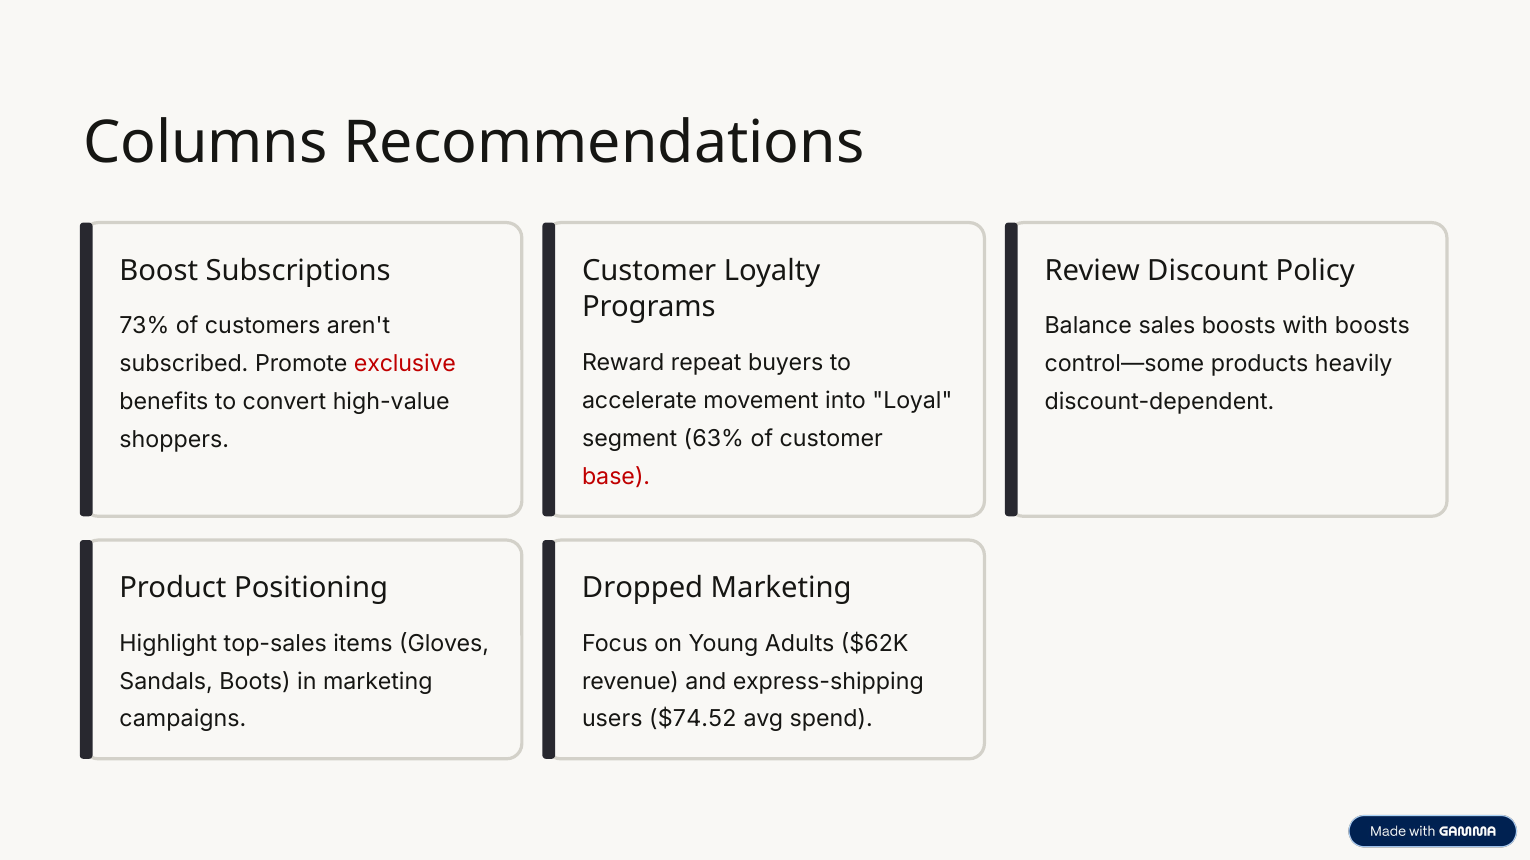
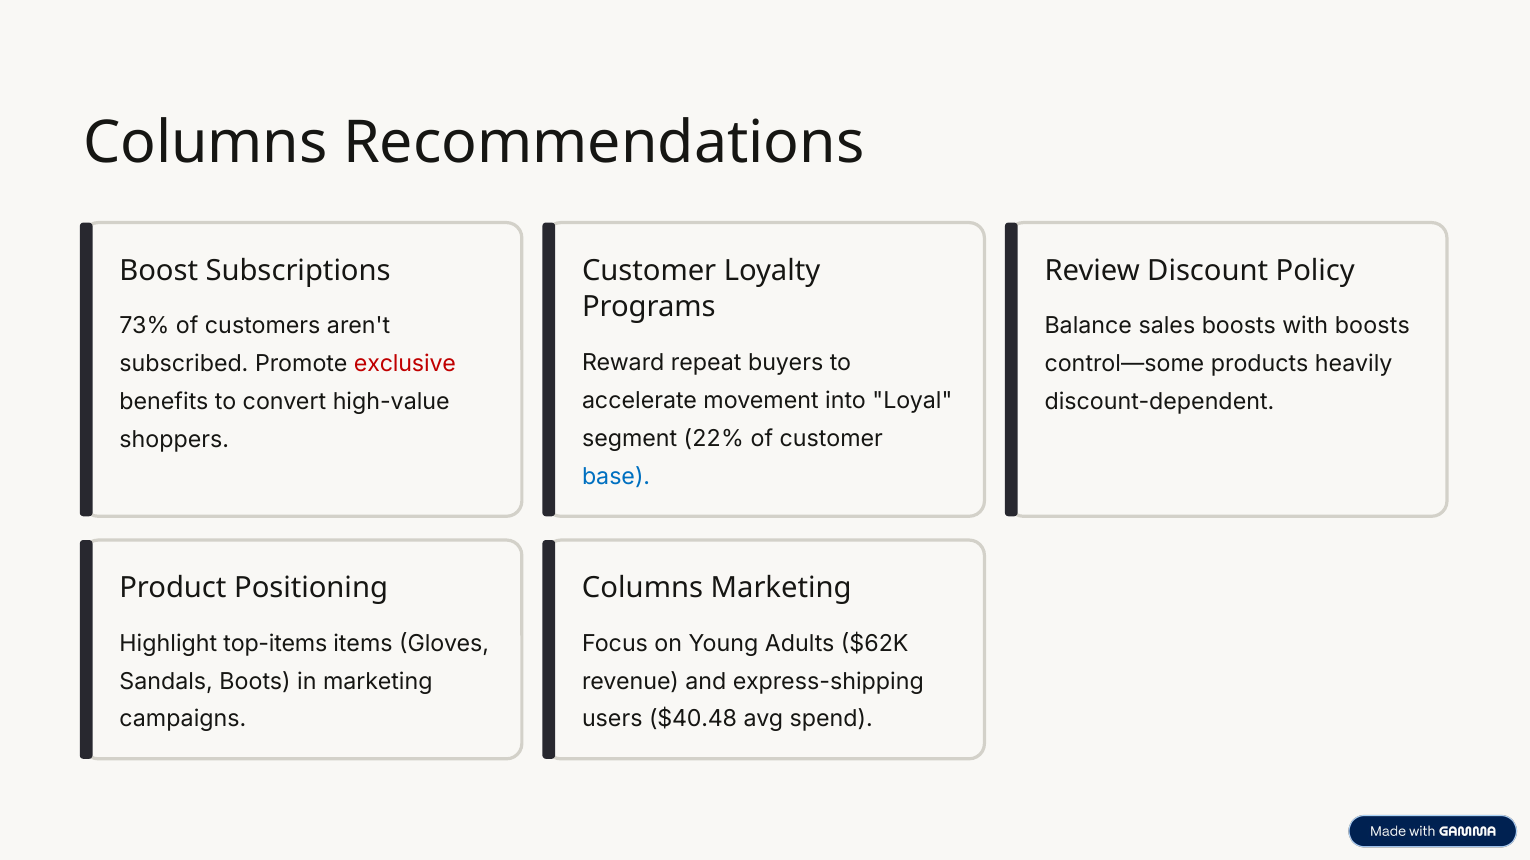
63%: 63% -> 22% (714, 439)
base colour: red -> blue (616, 477)
Dropped: Dropped -> Columns (643, 588)
top-sales: top-sales -> top-items (275, 644)
$74.52: $74.52 -> $40.48 (693, 720)
